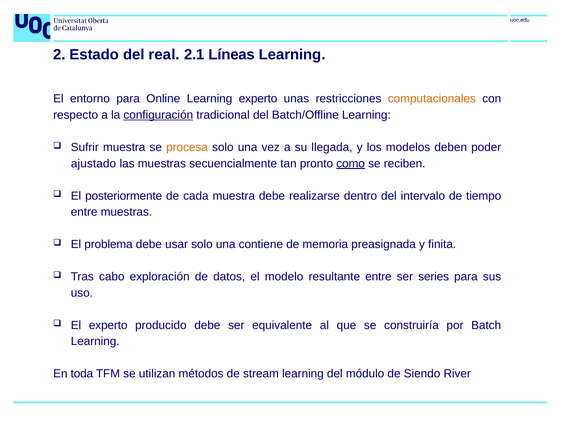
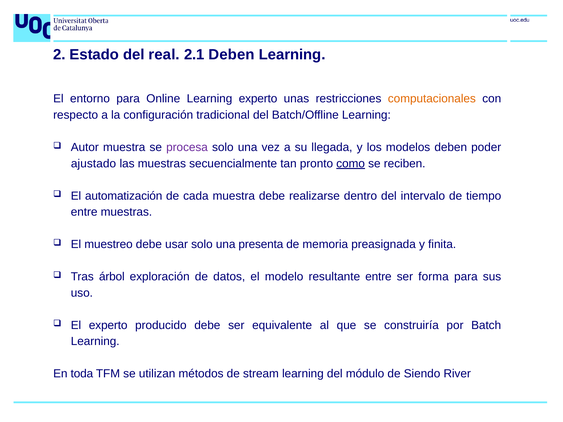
2.1 Líneas: Líneas -> Deben (232, 55)
configuración underline: present -> none (158, 115)
Sufrir: Sufrir -> Autor (85, 147)
procesa colour: orange -> purple (187, 147)
posteriormente: posteriormente -> automatización (124, 196)
problema: problema -> muestreo (109, 244)
contiene: contiene -> presenta (261, 244)
cabo: cabo -> árbol (112, 277)
series: series -> forma (434, 277)
